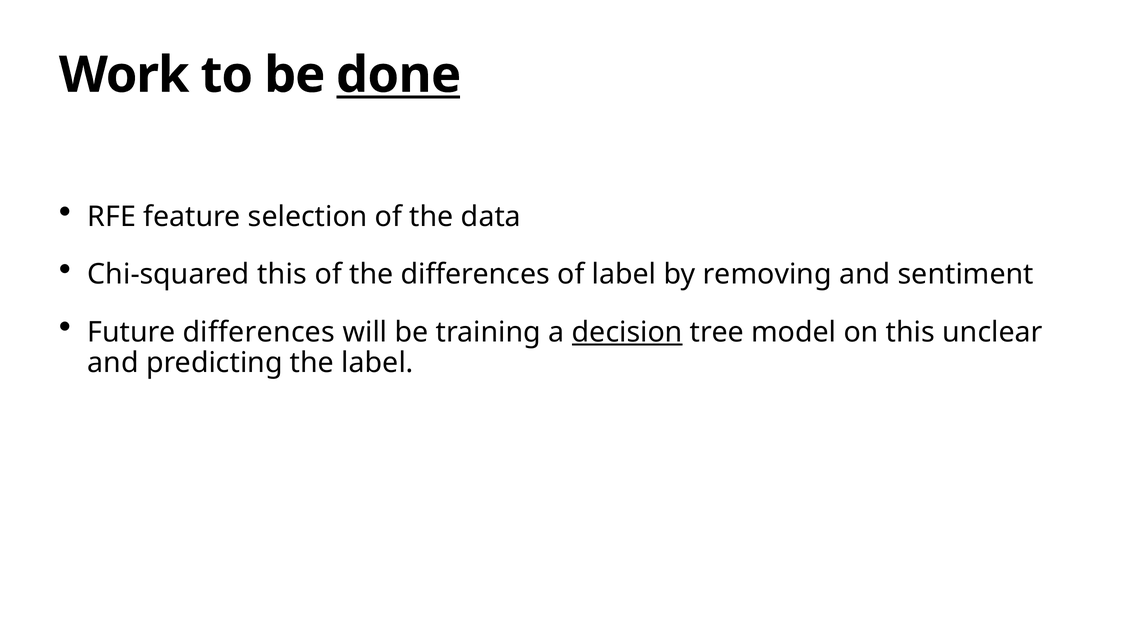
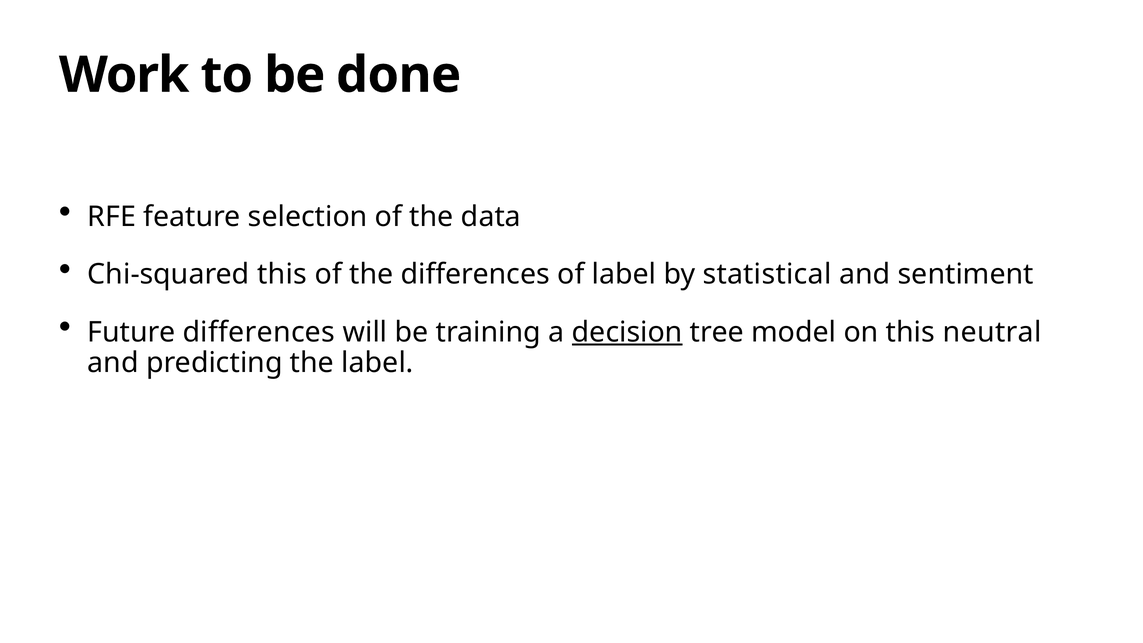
done underline: present -> none (399, 75)
removing: removing -> statistical (767, 274)
unclear: unclear -> neutral (992, 332)
